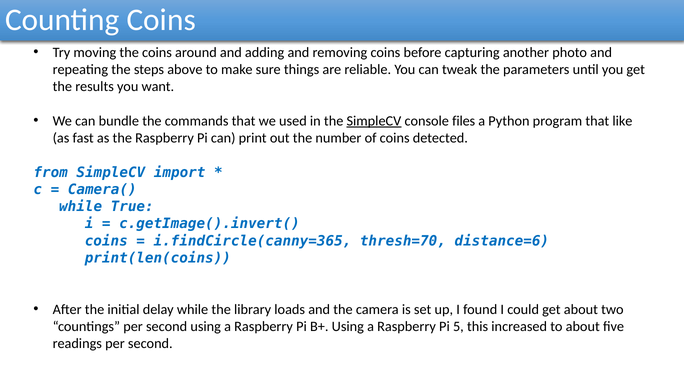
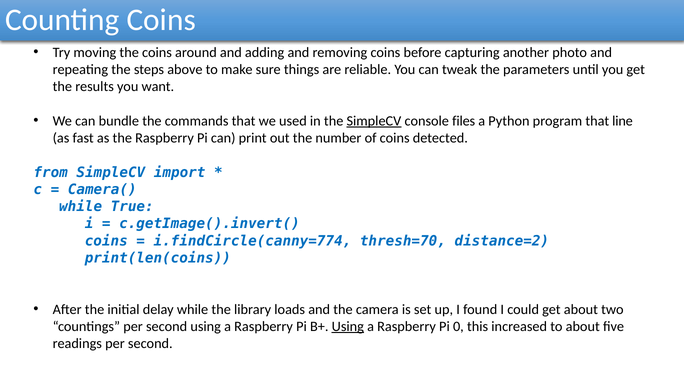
like: like -> line (622, 121)
i.findCircle(canny=365: i.findCircle(canny=365 -> i.findCircle(canny=774 (252, 241)
distance=6: distance=6 -> distance=2 (502, 241)
Using underline: none -> present (348, 326)
5: 5 -> 0 (458, 326)
